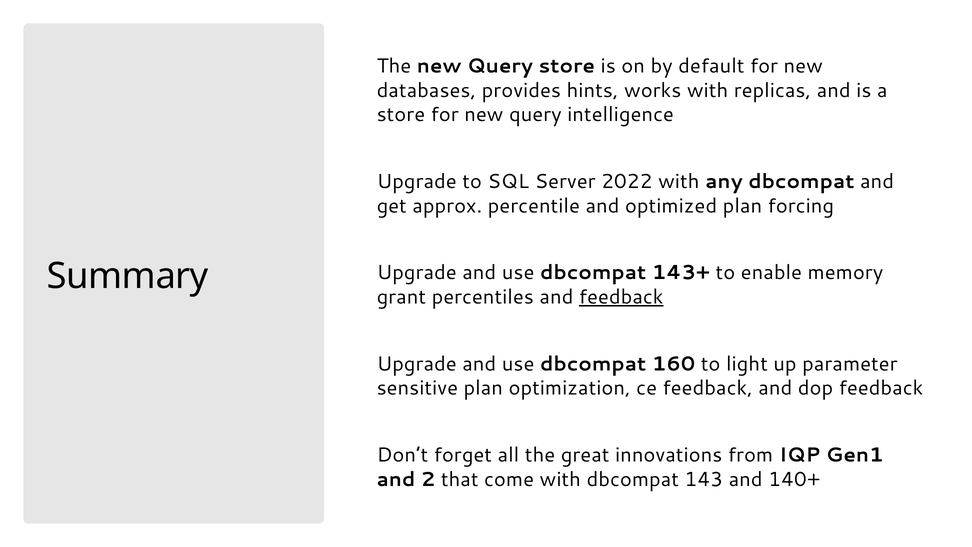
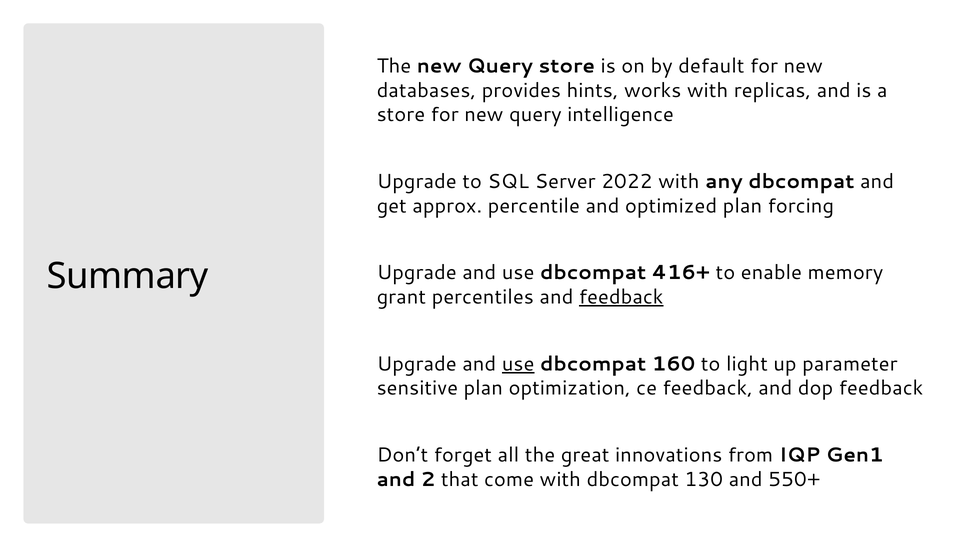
143+: 143+ -> 416+ (681, 273)
use underline: none -> present (518, 364)
143: 143 -> 130 (704, 479)
140+: 140+ -> 550+ (794, 479)
